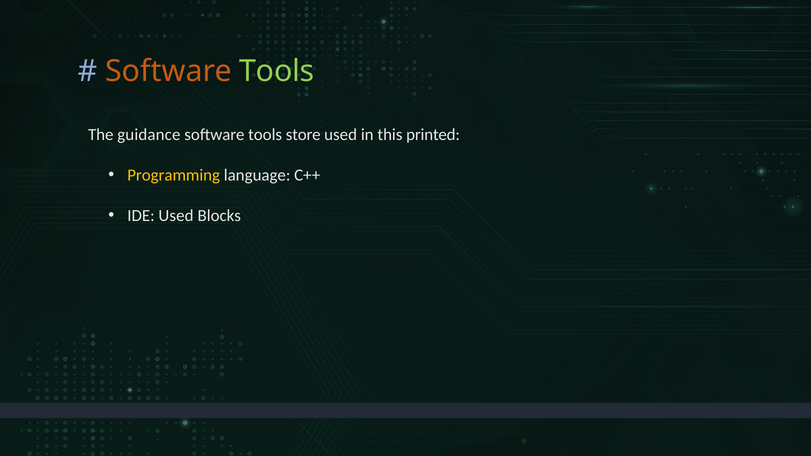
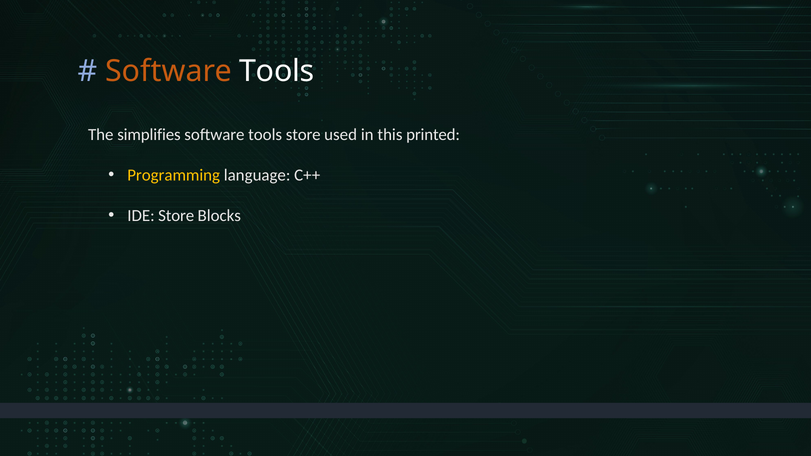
Tools colour: light green -> white (277, 71)
guidance: guidance -> simplifies (149, 135)
IDE Used: Used -> Store (176, 216)
